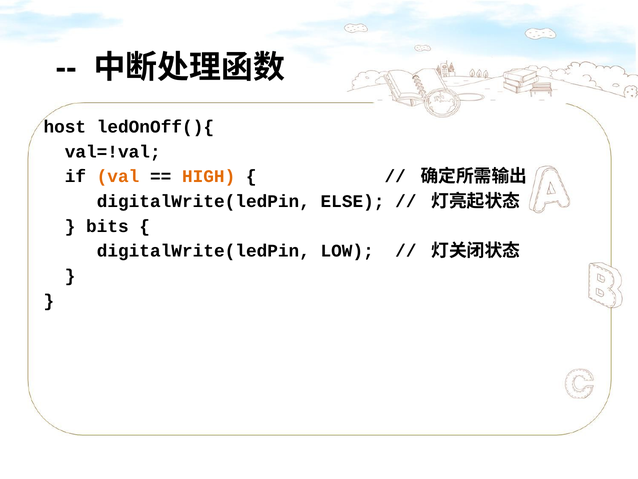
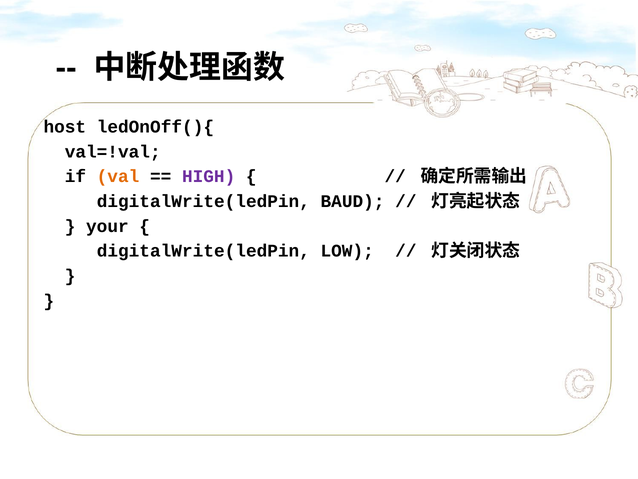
HIGH colour: orange -> purple (209, 176)
ELSE: ELSE -> BAUD (353, 201)
bits: bits -> your (107, 226)
